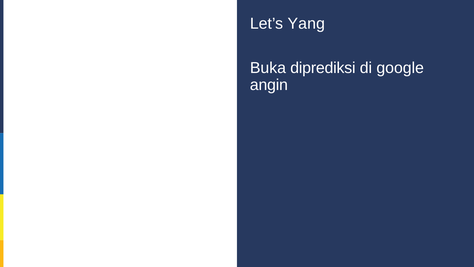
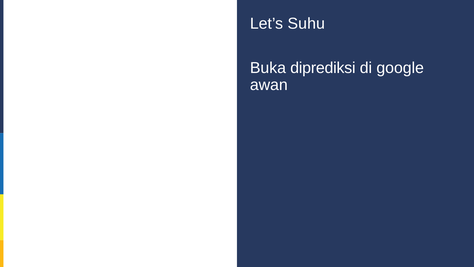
Yang: Yang -> Suhu (306, 24)
angin: angin -> awan (269, 85)
